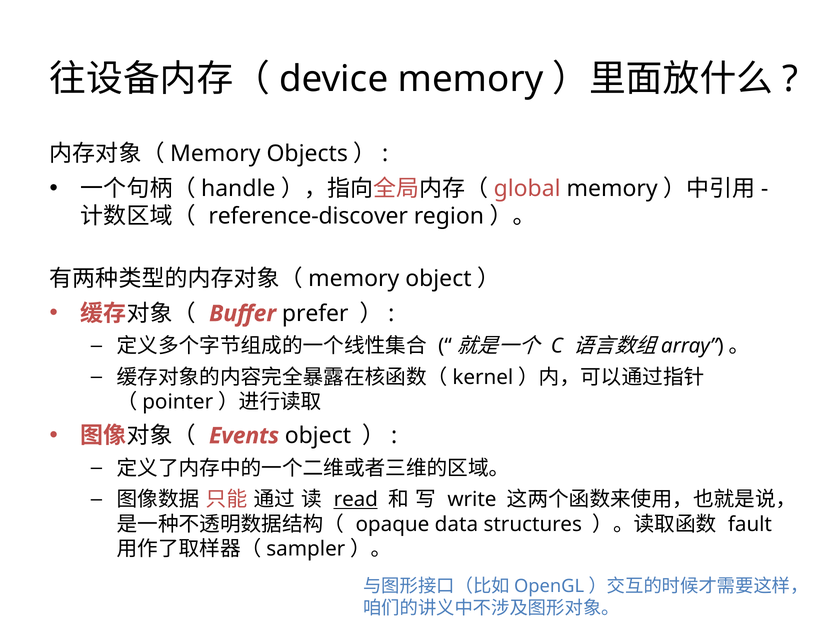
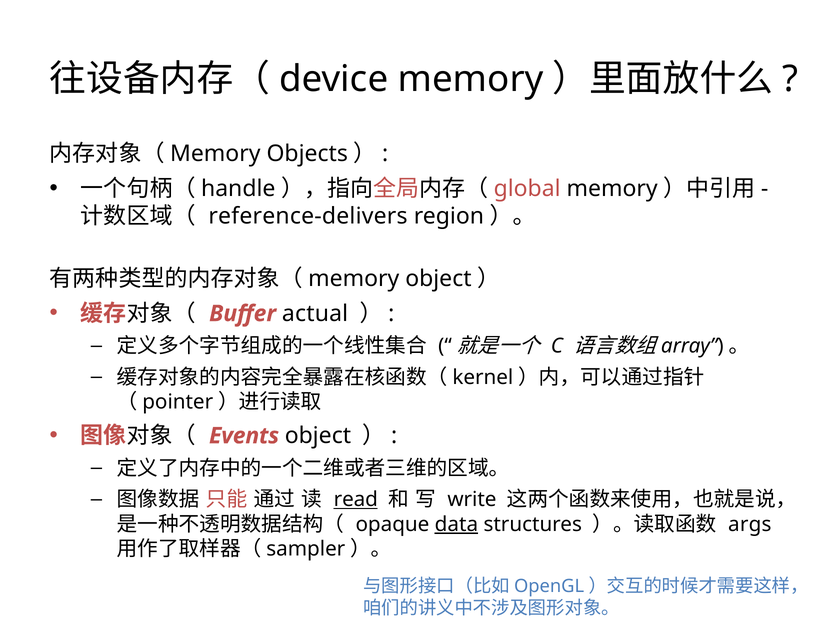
reference-discover: reference-discover -> reference-delivers (308, 216)
prefer: prefer -> actual (315, 314)
data underline: none -> present (456, 525)
fault: fault -> args (750, 525)
